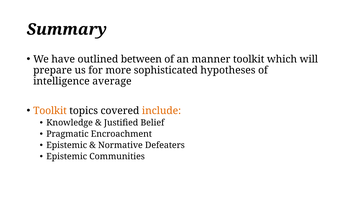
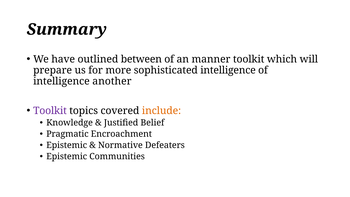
sophisticated hypotheses: hypotheses -> intelligence (228, 70)
average: average -> another (112, 81)
Toolkit colour: orange -> purple (50, 111)
